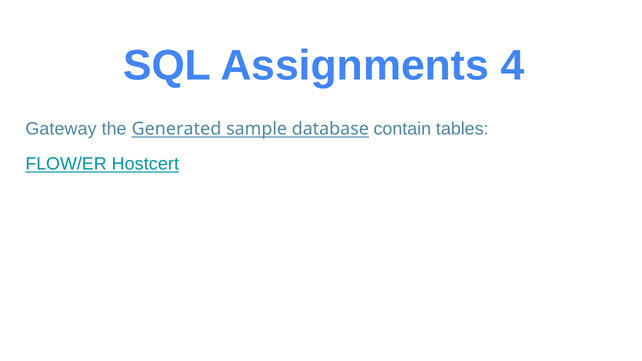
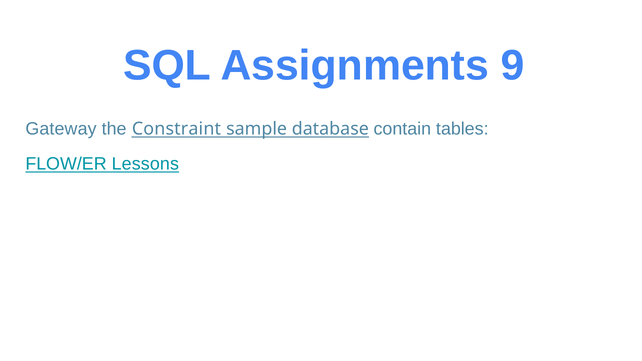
4: 4 -> 9 (513, 65)
Generated: Generated -> Constraint (176, 129)
Hostcert: Hostcert -> Lessons (145, 164)
